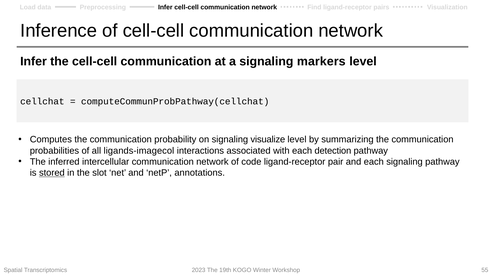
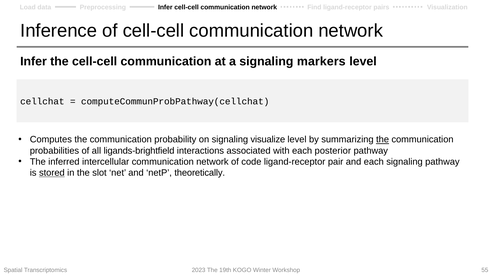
the underline: none -> present (383, 139)
ligands-imagecol: ligands-imagecol -> ligands-brightfield (139, 151)
detection: detection -> posterior (333, 151)
annotations: annotations -> theoretically (200, 173)
